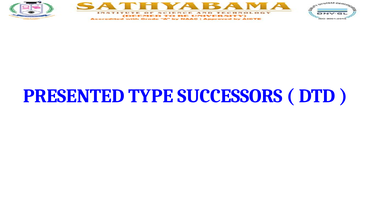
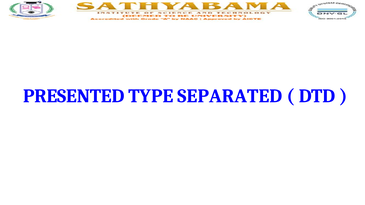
SUCCESSORS: SUCCESSORS -> SEPARATED (230, 96)
